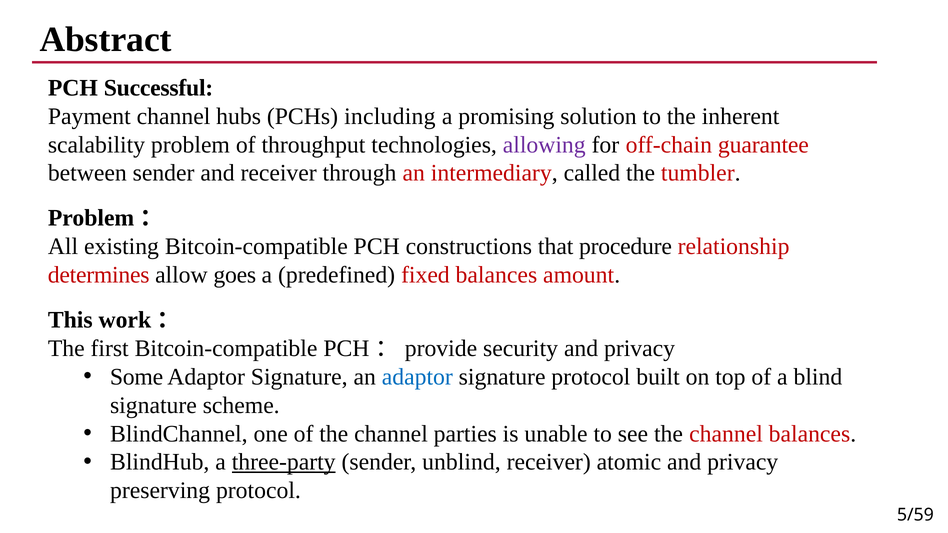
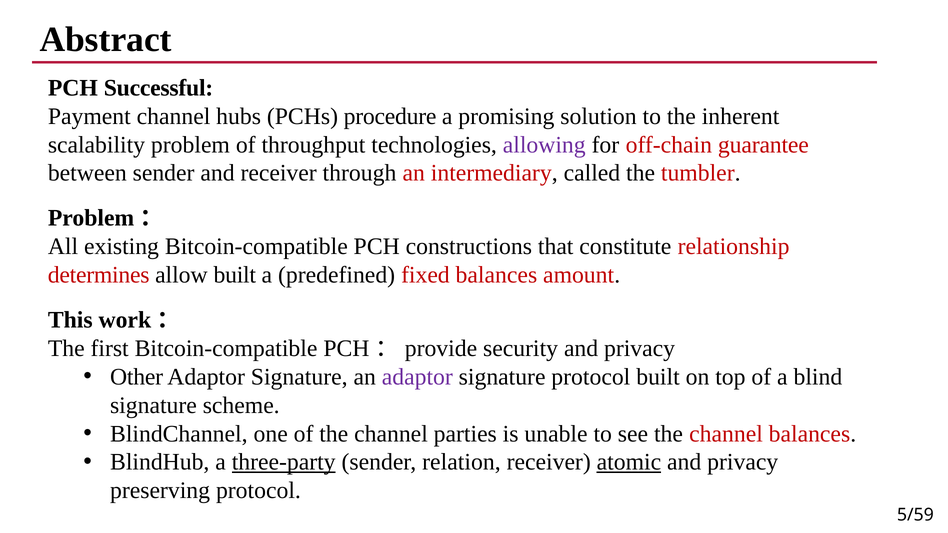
including: including -> procedure (390, 116)
procedure: procedure -> constitute (625, 247)
allow goes: goes -> built (235, 275)
Some: Some -> Other (137, 377)
adaptor colour: blue -> purple (417, 377)
unblind: unblind -> relation (461, 462)
atomic underline: none -> present (629, 462)
